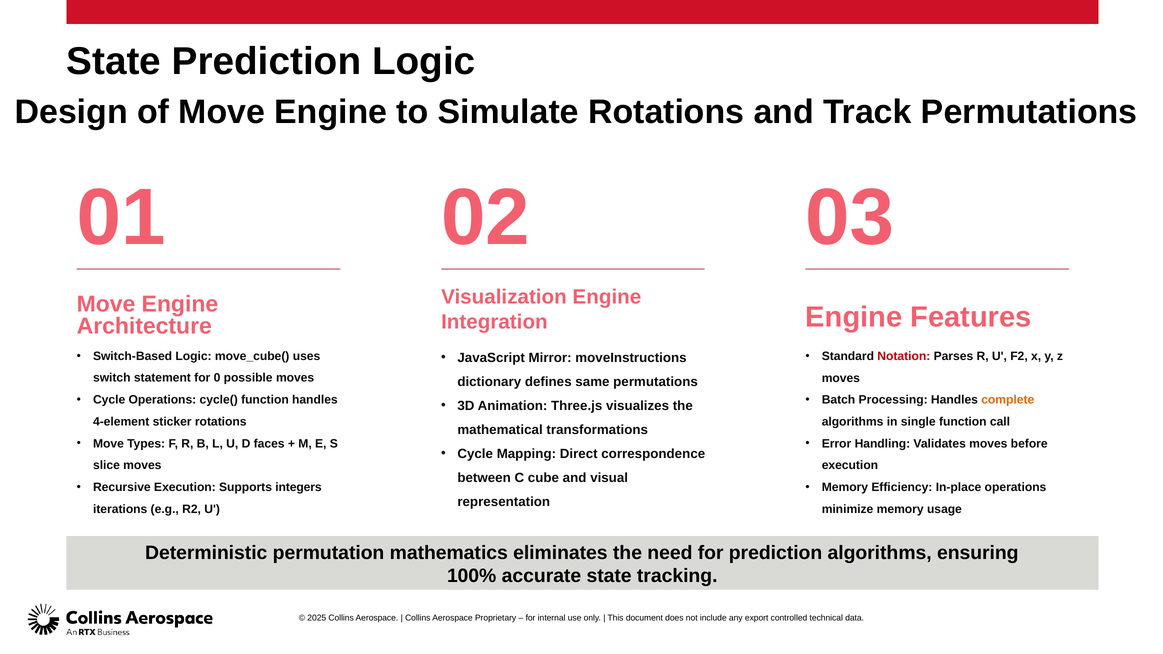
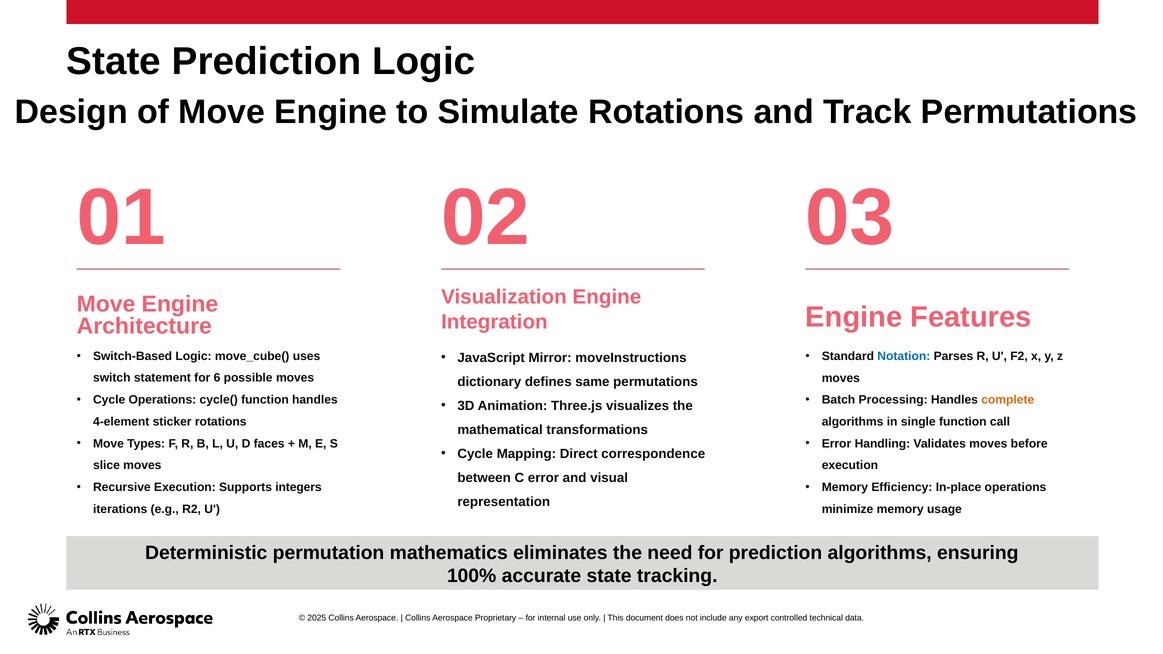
Notation colour: red -> blue (904, 356)
0: 0 -> 6 (217, 378)
C cube: cube -> error (543, 478)
